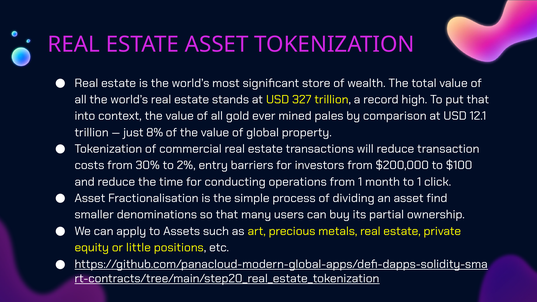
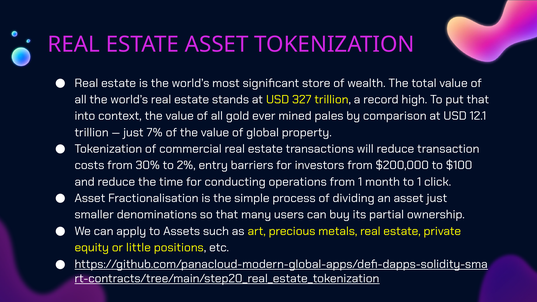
8%: 8% -> 7% (155, 133)
asset find: find -> just (437, 198)
